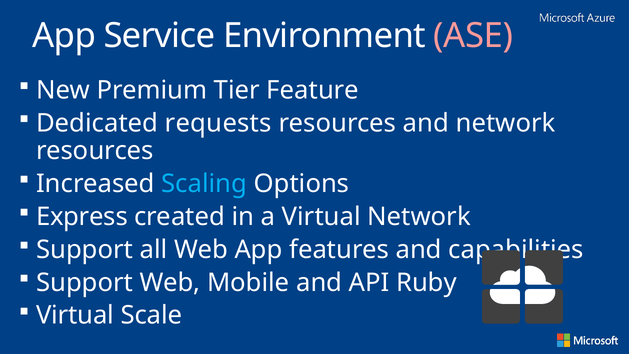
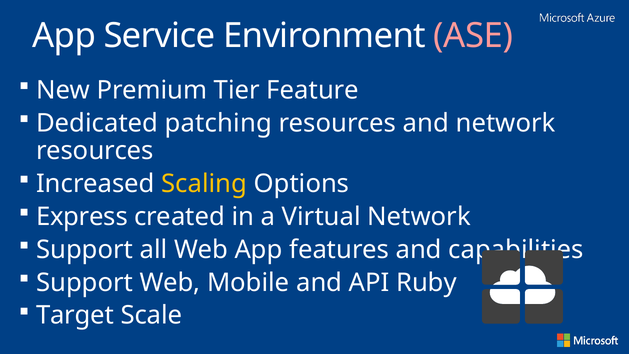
requests: requests -> patching (218, 123)
Scaling colour: light blue -> yellow (204, 184)
Virtual: Virtual -> Target (75, 315)
